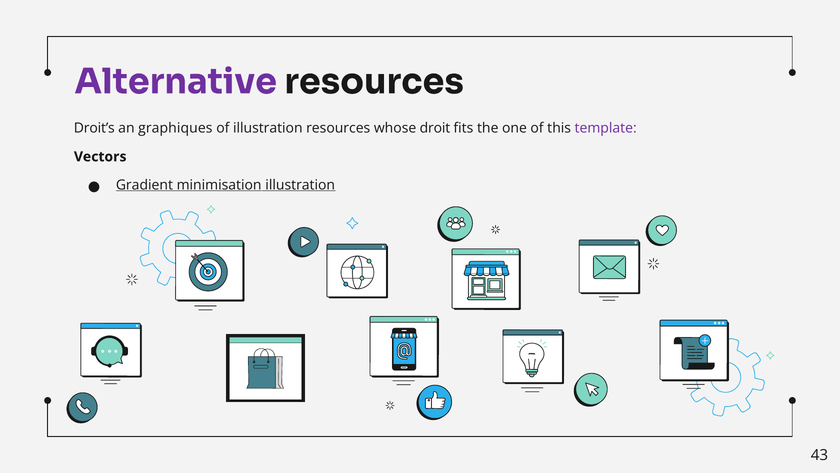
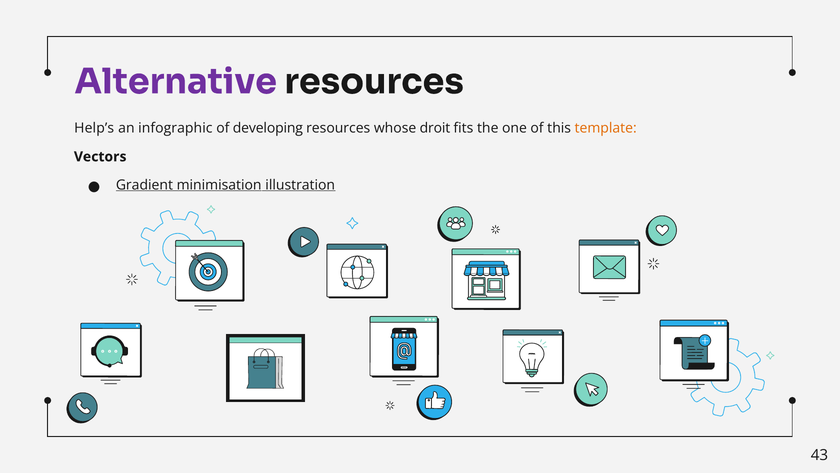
Droit’s: Droit’s -> Help’s (94, 128)
graphiques: graphiques -> infographic (175, 128)
of illustration: illustration -> developing (268, 128)
template colour: purple -> orange (606, 128)
